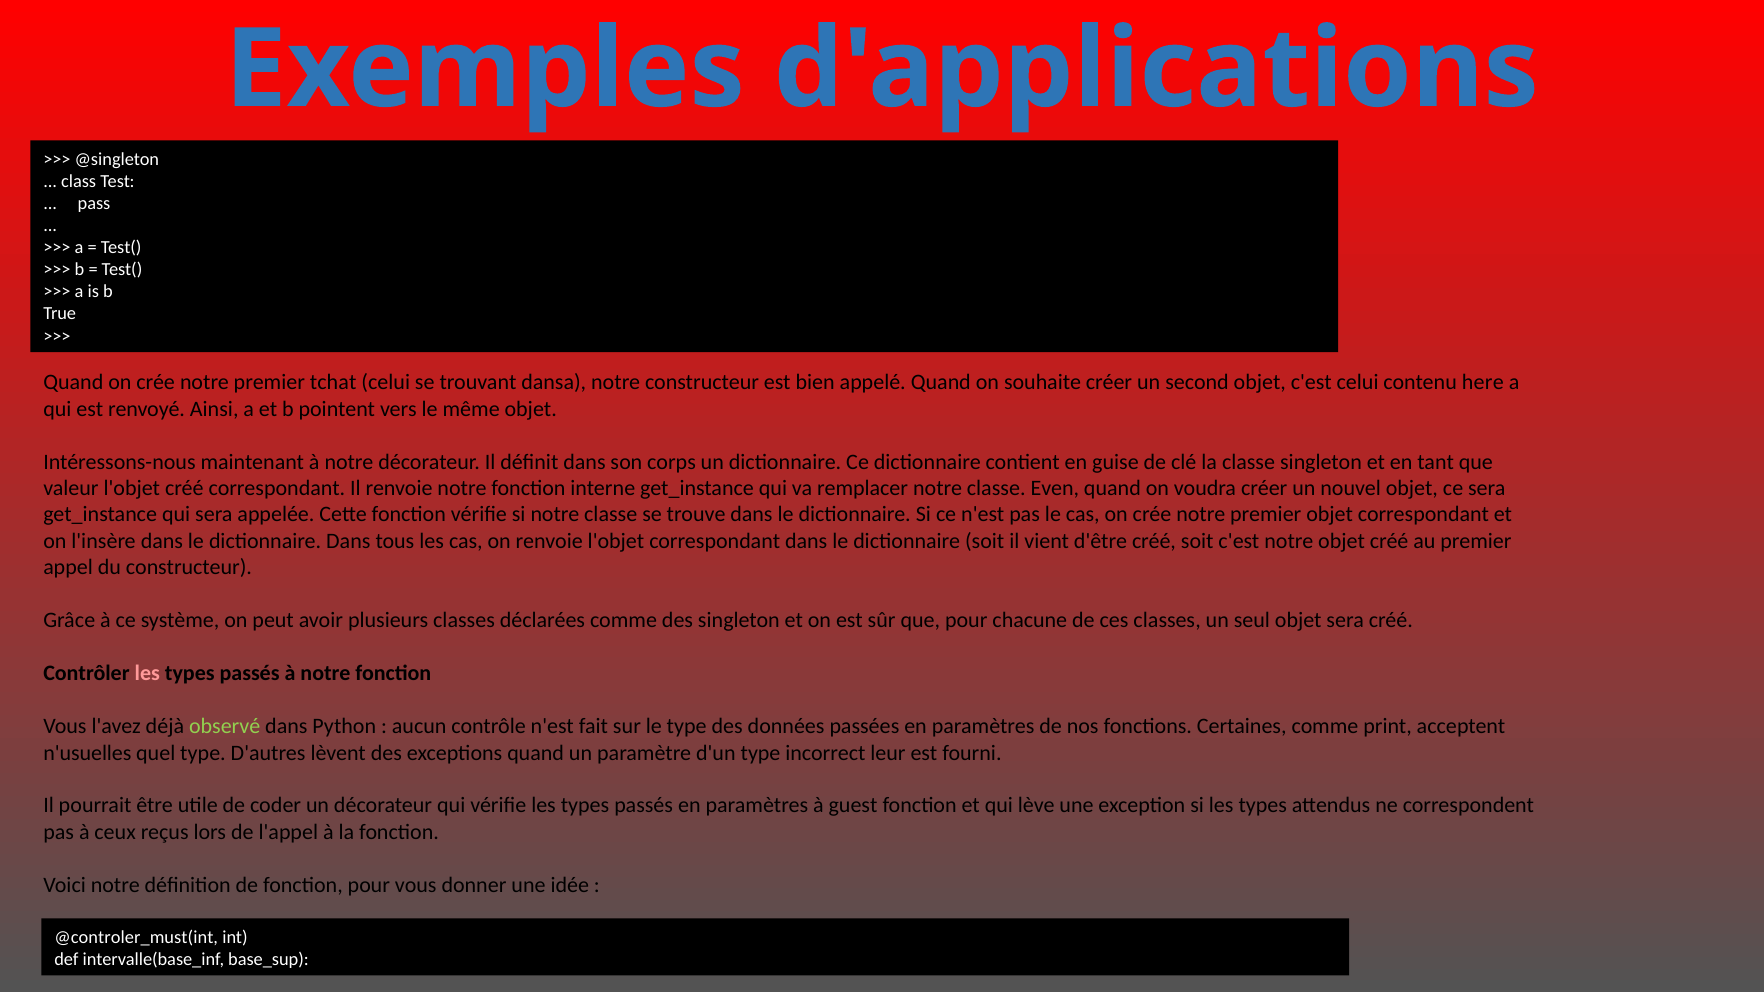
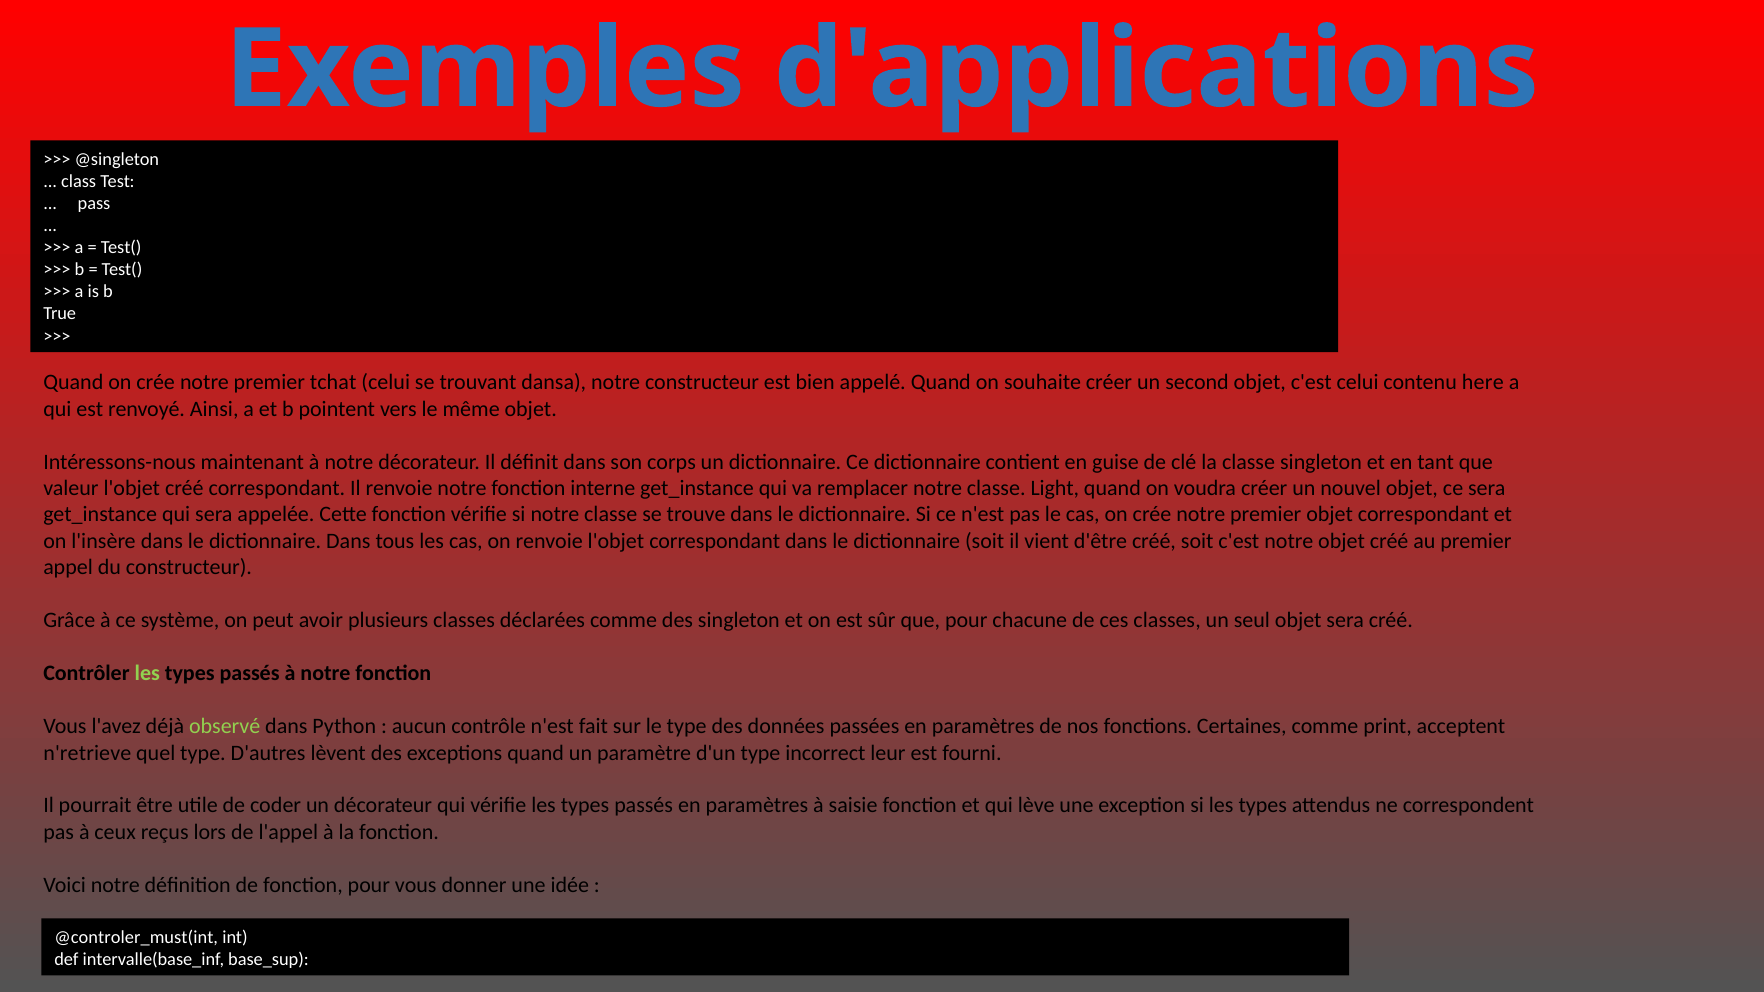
Even: Even -> Light (1055, 488)
les colour: pink -> light green (147, 674)
n'usuelles: n'usuelles -> n'retrieve (87, 753)
guest: guest -> saisie (853, 806)
